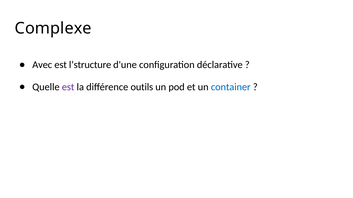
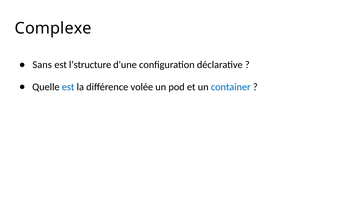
Avec: Avec -> Sans (42, 65)
est colour: purple -> blue (68, 87)
outils: outils -> volée (142, 87)
